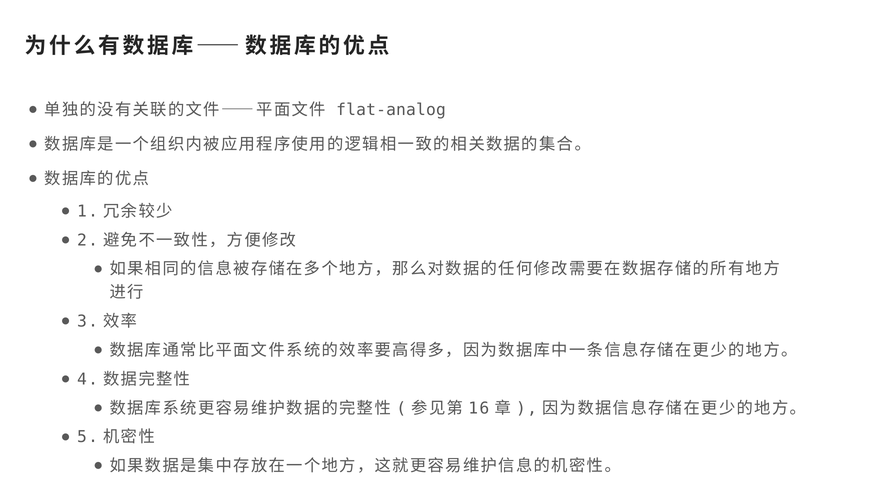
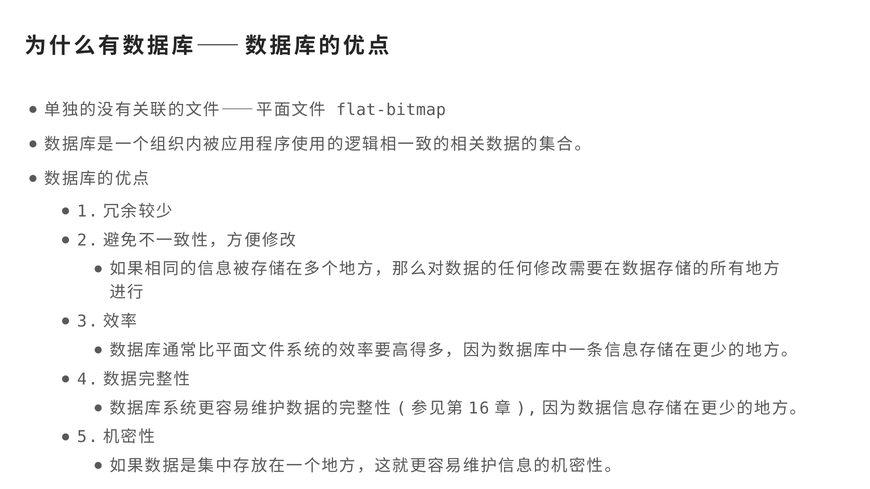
flat-analog: flat-analog -> flat-bitmap (391, 110)
